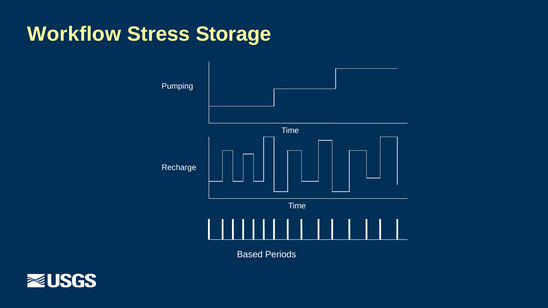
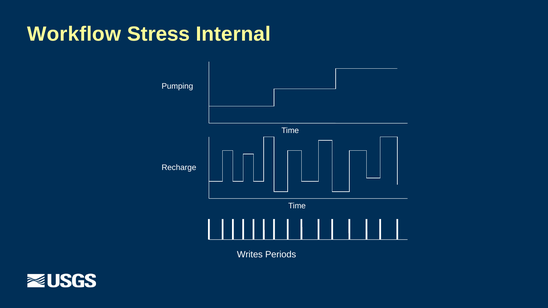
Storage: Storage -> Internal (233, 34)
Based: Based -> Writes (250, 255)
